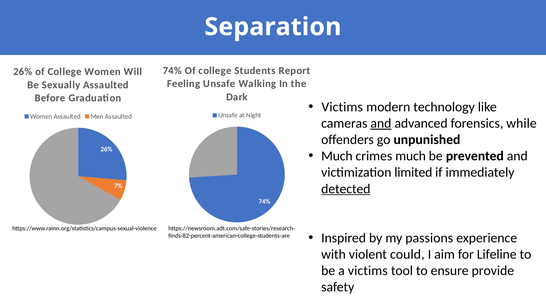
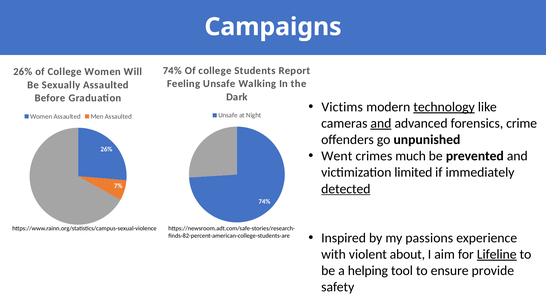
Separation: Separation -> Campaigns (273, 27)
technology underline: none -> present (444, 107)
while: while -> crime (522, 123)
Much: Much -> Went (337, 156)
could: could -> about (407, 254)
Lifeline underline: none -> present (497, 254)
a victims: victims -> helping (368, 271)
